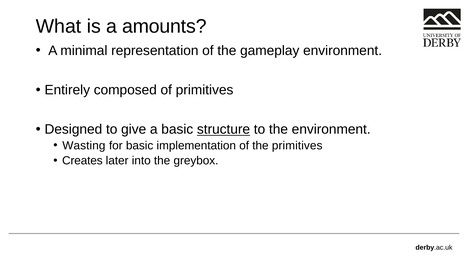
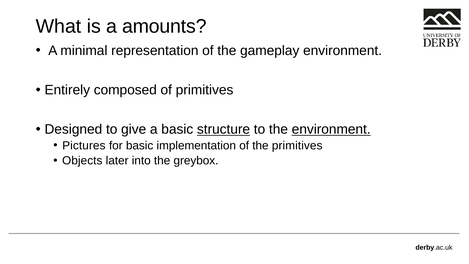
environment underline: none -> present (331, 129)
Wasting: Wasting -> Pictures (84, 145)
Creates: Creates -> Objects (82, 161)
